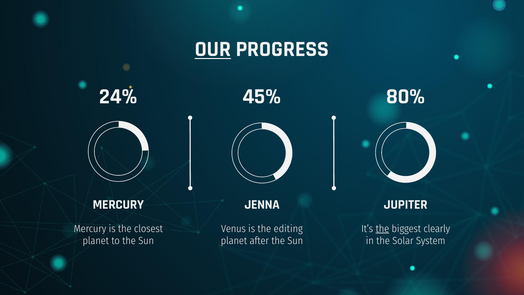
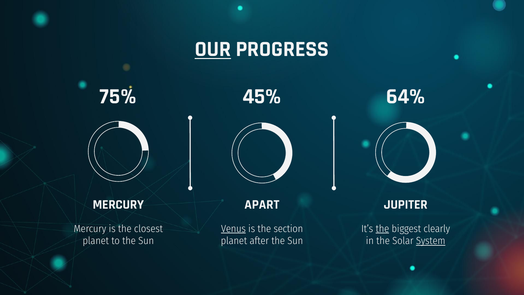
24%: 24% -> 75% (118, 96)
80%: 80% -> 64% (406, 96)
JENNA: JENNA -> APART (262, 204)
Venus underline: none -> present (233, 228)
editing: editing -> section (288, 228)
System underline: none -> present (431, 241)
